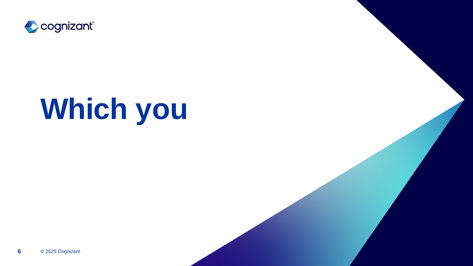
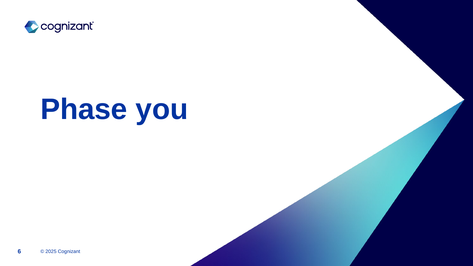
Which: Which -> Phase (84, 109)
